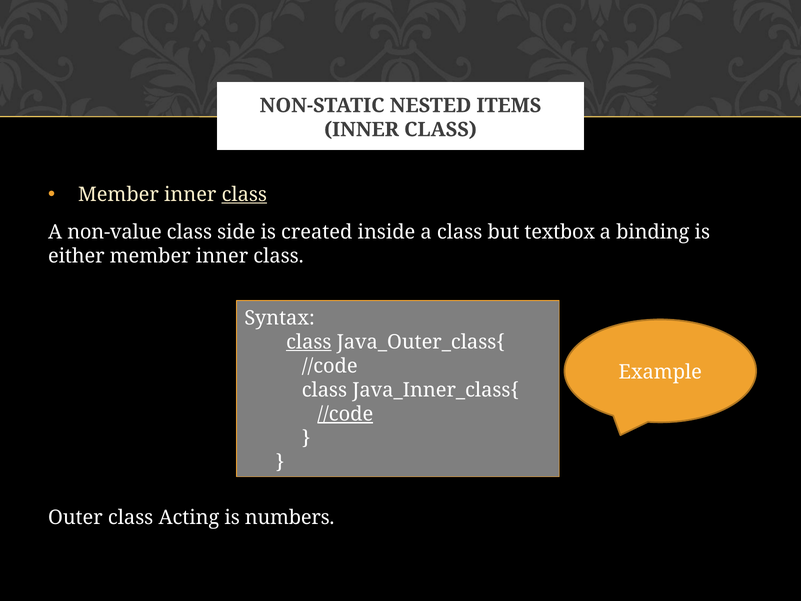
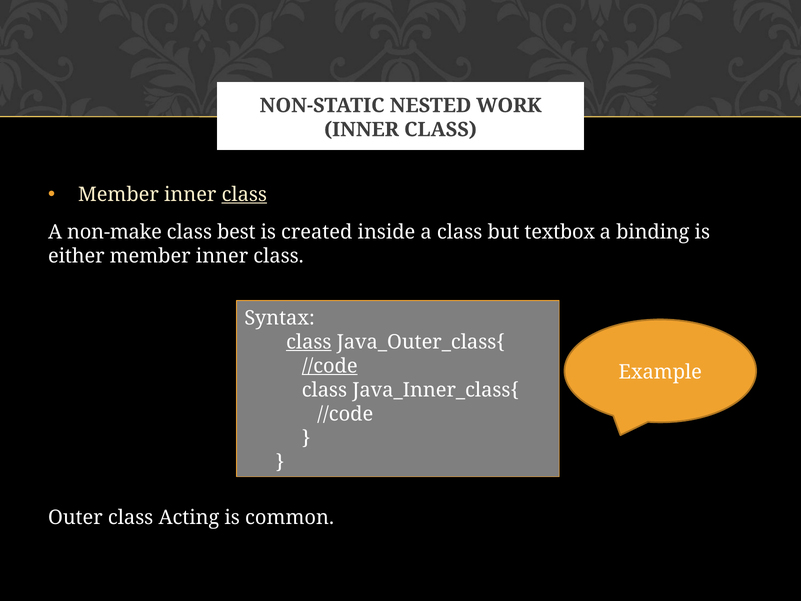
ITEMS: ITEMS -> WORK (509, 106)
non-value: non-value -> non-make (115, 232)
side: side -> best (236, 232)
//code underline: none -> present (330, 366)
//code underline: present -> none (345, 414)
numbers: numbers -> common (290, 517)
